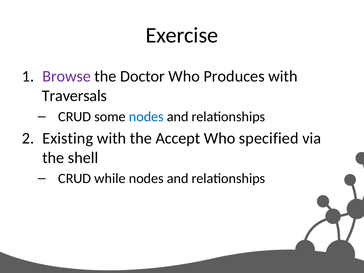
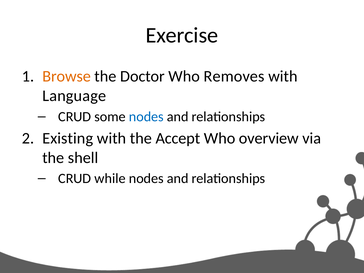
Browse colour: purple -> orange (67, 76)
Produces: Produces -> Removes (234, 76)
Traversals: Traversals -> Language (74, 96)
specified: specified -> overview (269, 138)
